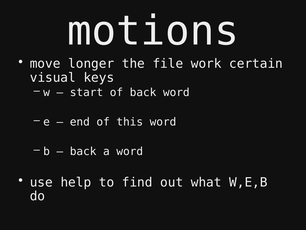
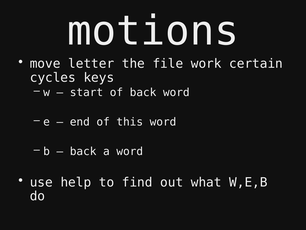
longer: longer -> letter (91, 64)
visual: visual -> cycles (53, 77)
